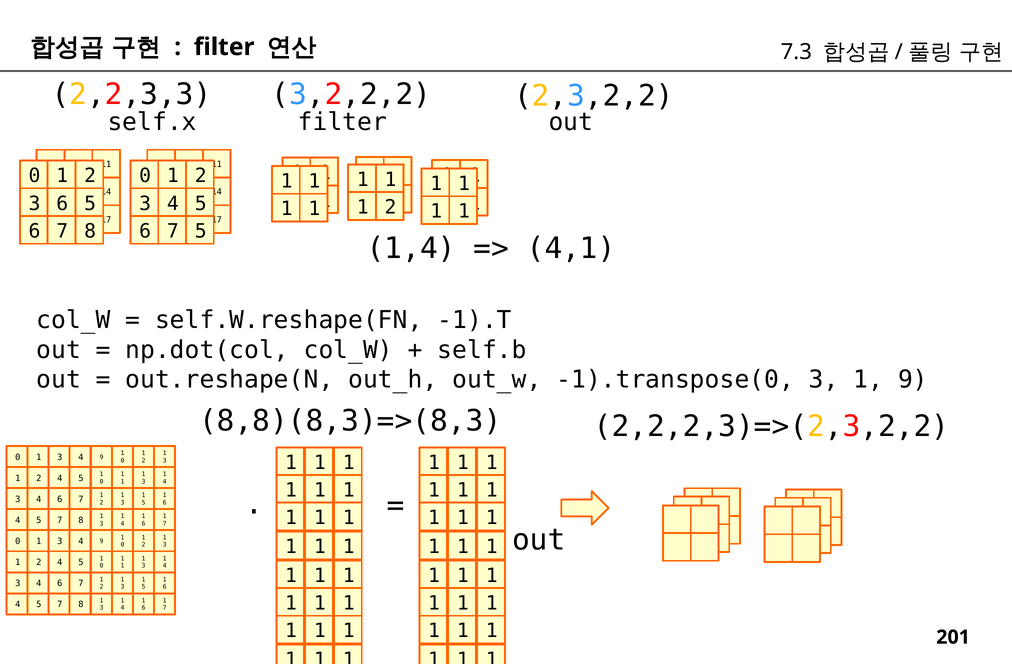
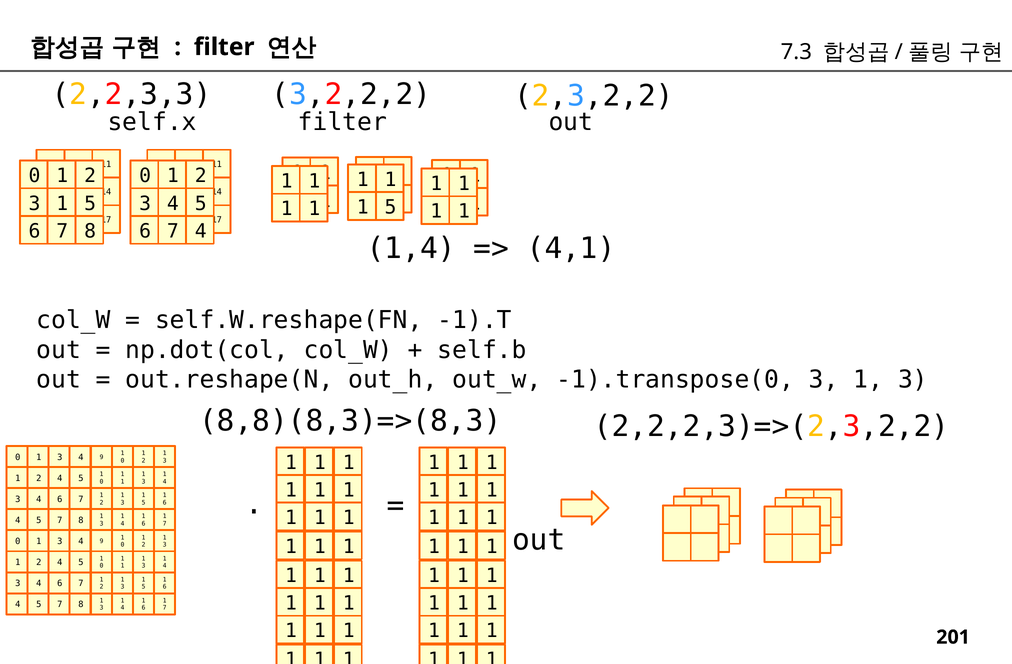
6: 6 -> 1 (62, 204)
2: 2 -> 5 (391, 208)
5: 5 -> 4 (201, 231)
3 1 9: 9 -> 3 (913, 380)
